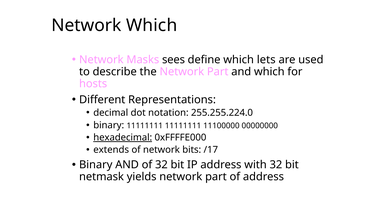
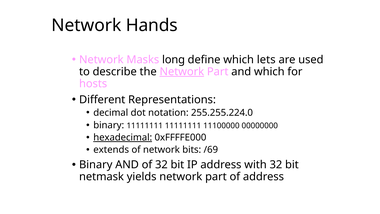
Network Which: Which -> Hands (152, 25)
sees: sees -> long (174, 60)
Network underline: none -> present (182, 72)
/17: /17 -> /69 (211, 150)
